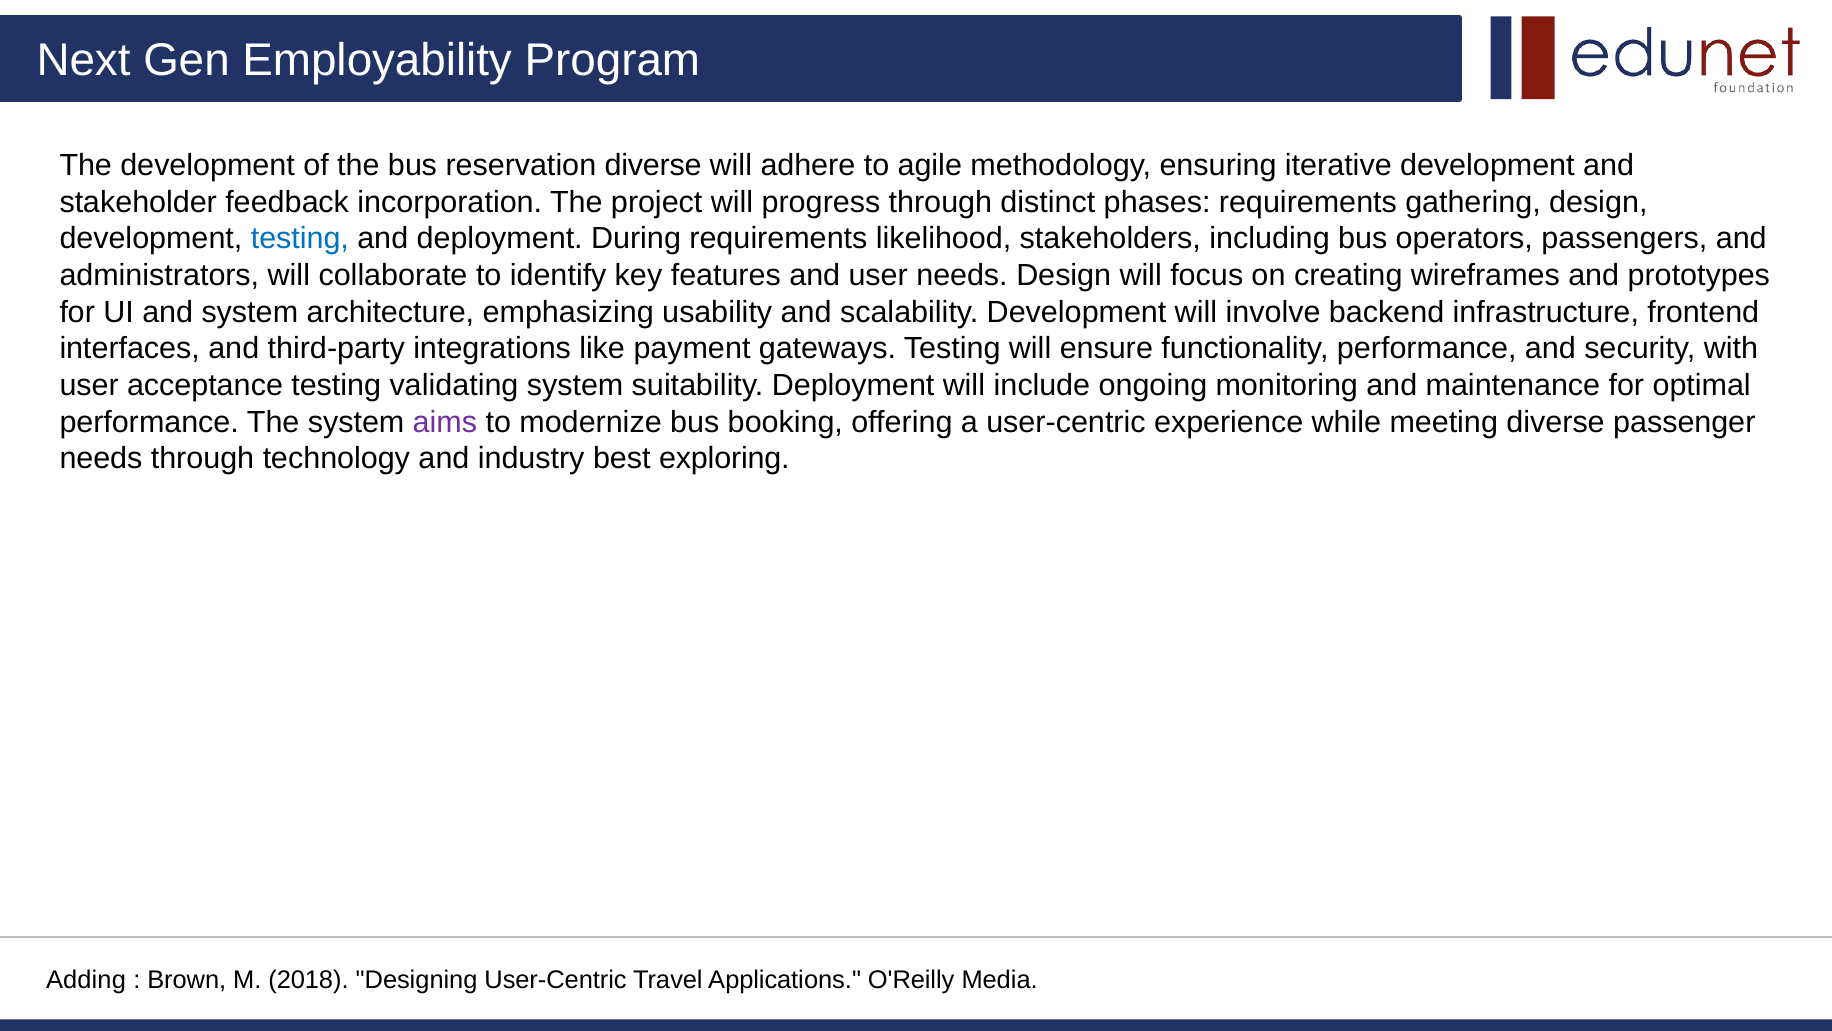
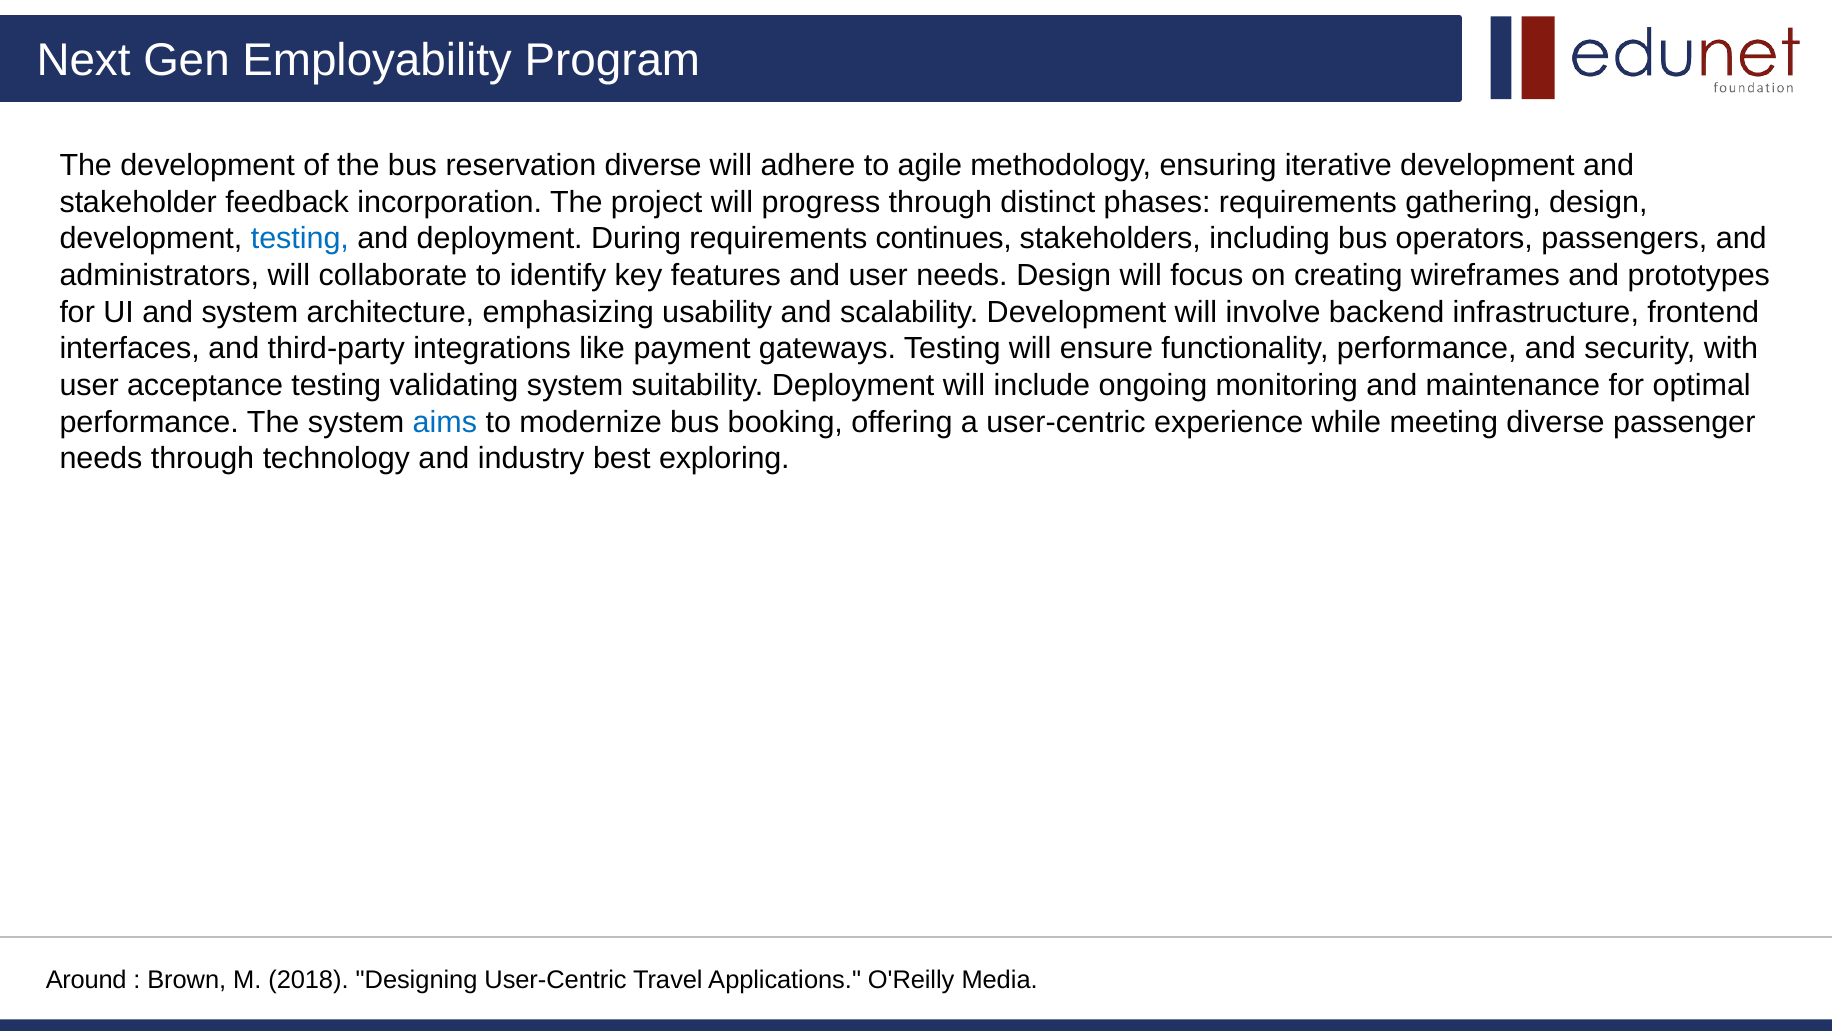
likelihood: likelihood -> continues (944, 239)
aims colour: purple -> blue (445, 422)
Adding: Adding -> Around (86, 980)
